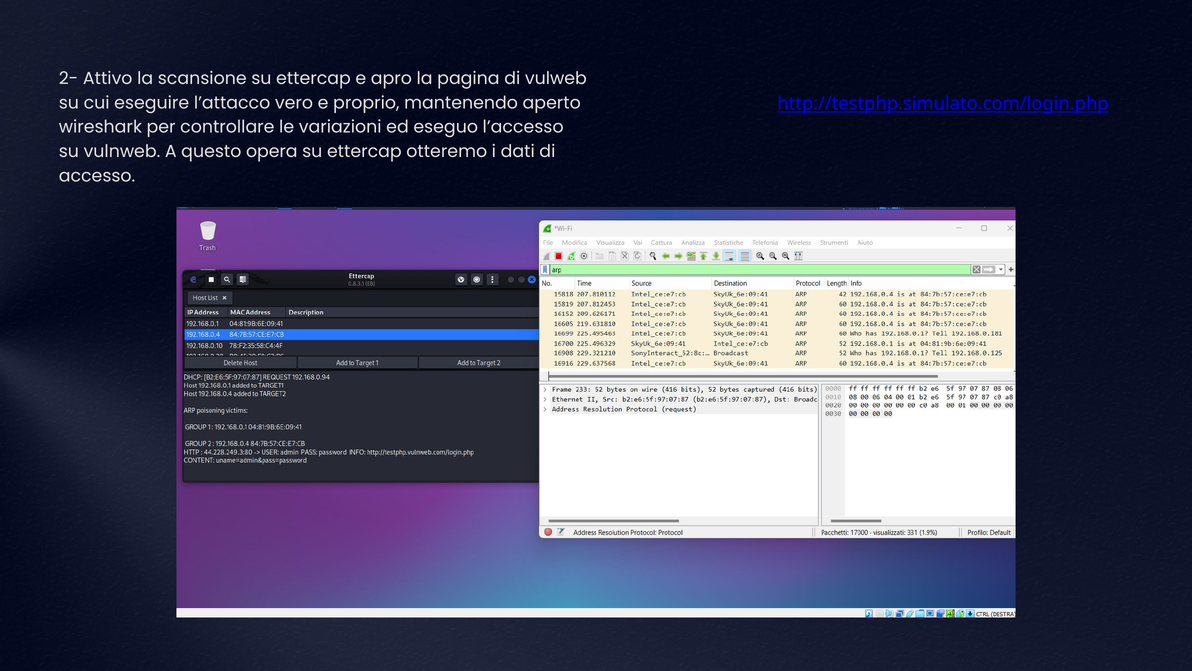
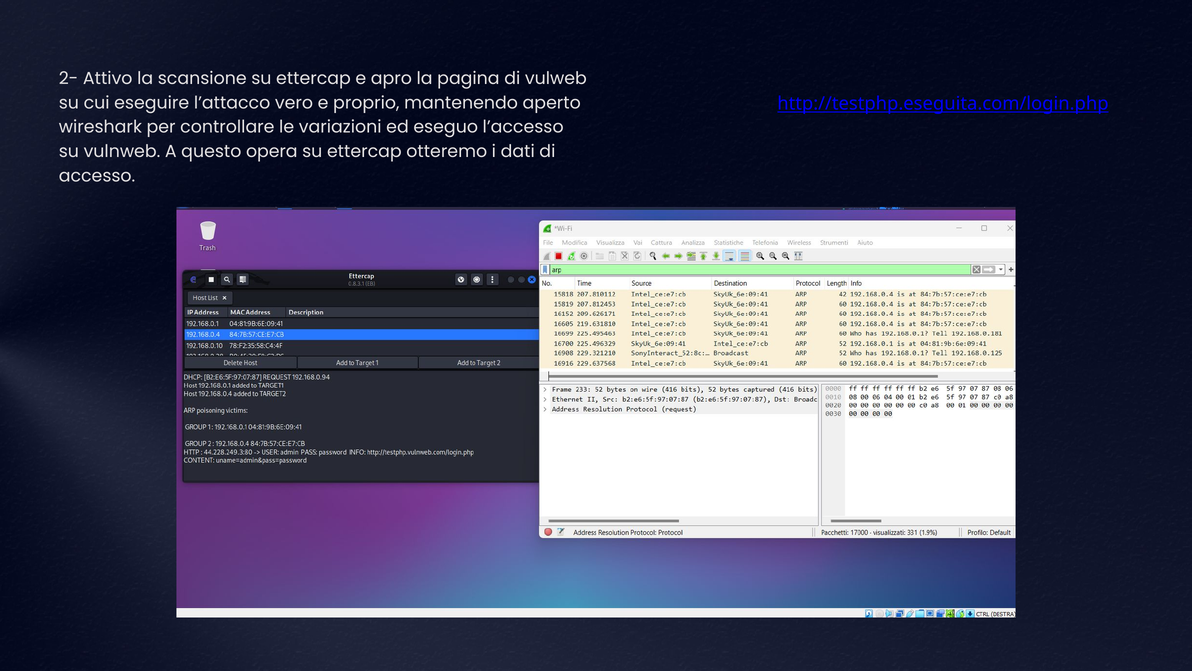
http://testphp.simulato.com/login.php: http://testphp.simulato.com/login.php -> http://testphp.eseguita.com/login.php (943, 103)
